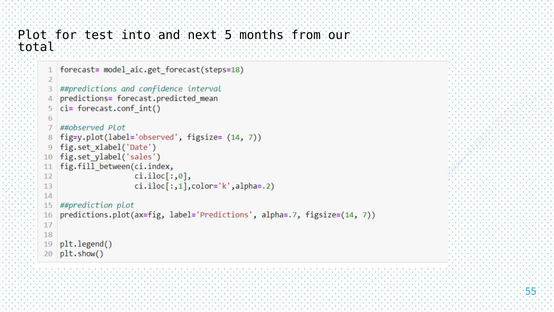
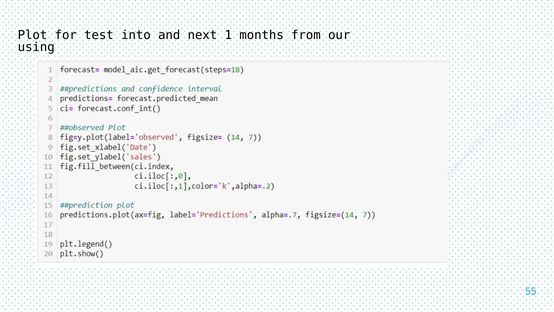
5: 5 -> 1 (228, 35)
total: total -> using (36, 47)
